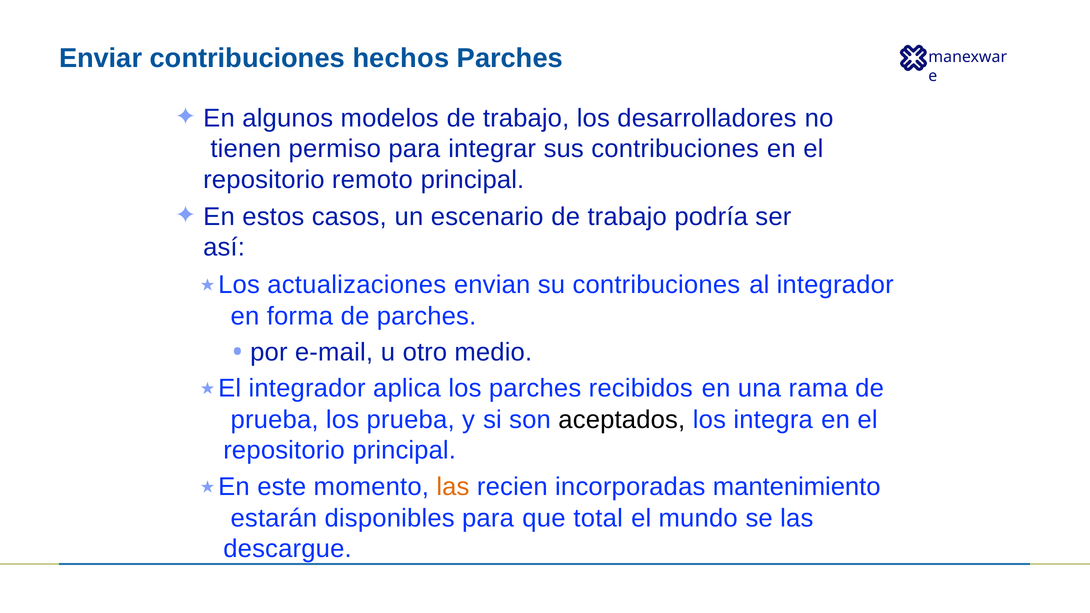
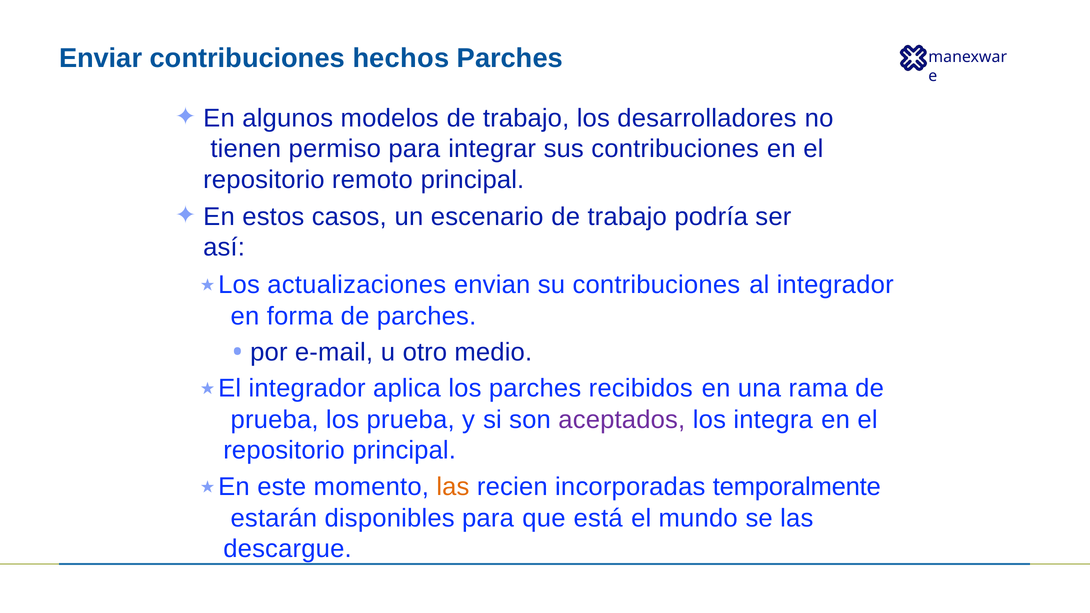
aceptados colour: black -> purple (622, 420)
mantenimiento: mantenimiento -> temporalmente (797, 487)
total: total -> está (598, 518)
